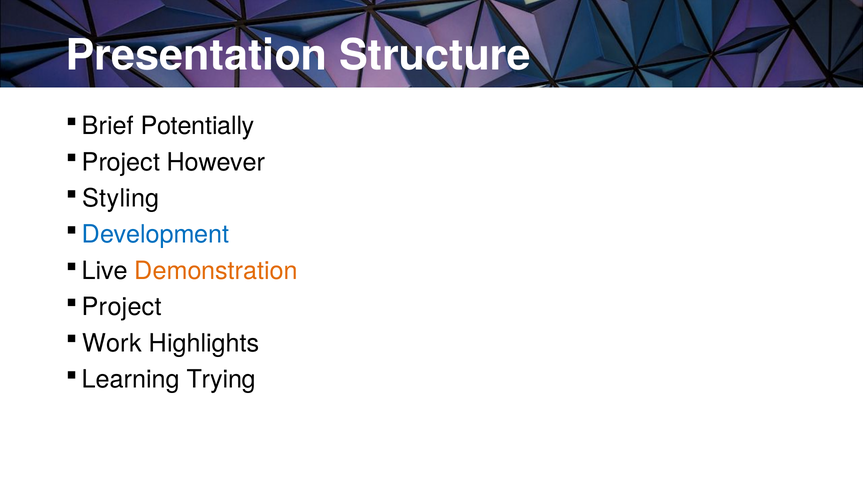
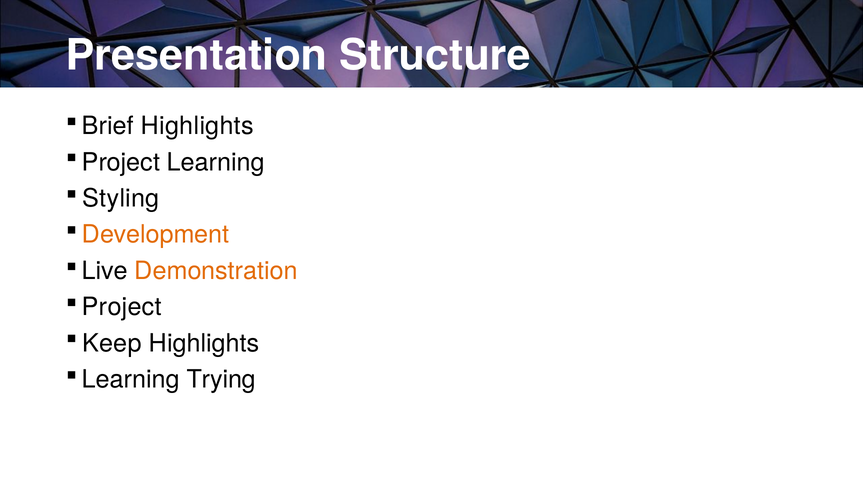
Brief Potentially: Potentially -> Highlights (197, 126)
Project However: However -> Learning (216, 162)
Development colour: blue -> orange (156, 234)
Work: Work -> Keep (112, 343)
